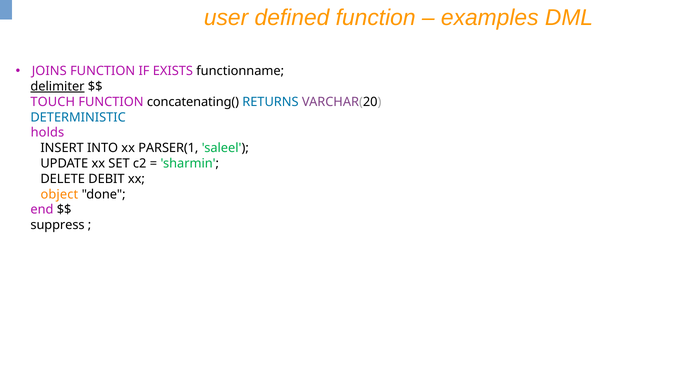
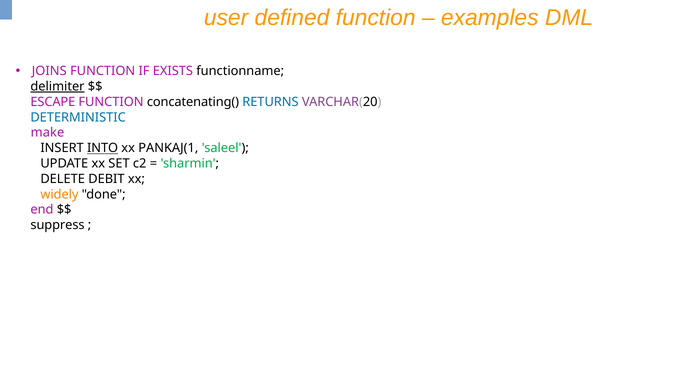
TOUCH: TOUCH -> ESCAPE (53, 102)
holds: holds -> make (47, 133)
INTO underline: none -> present (103, 148)
PARSER(1: PARSER(1 -> PANKAJ(1 (168, 148)
object: object -> widely (59, 194)
